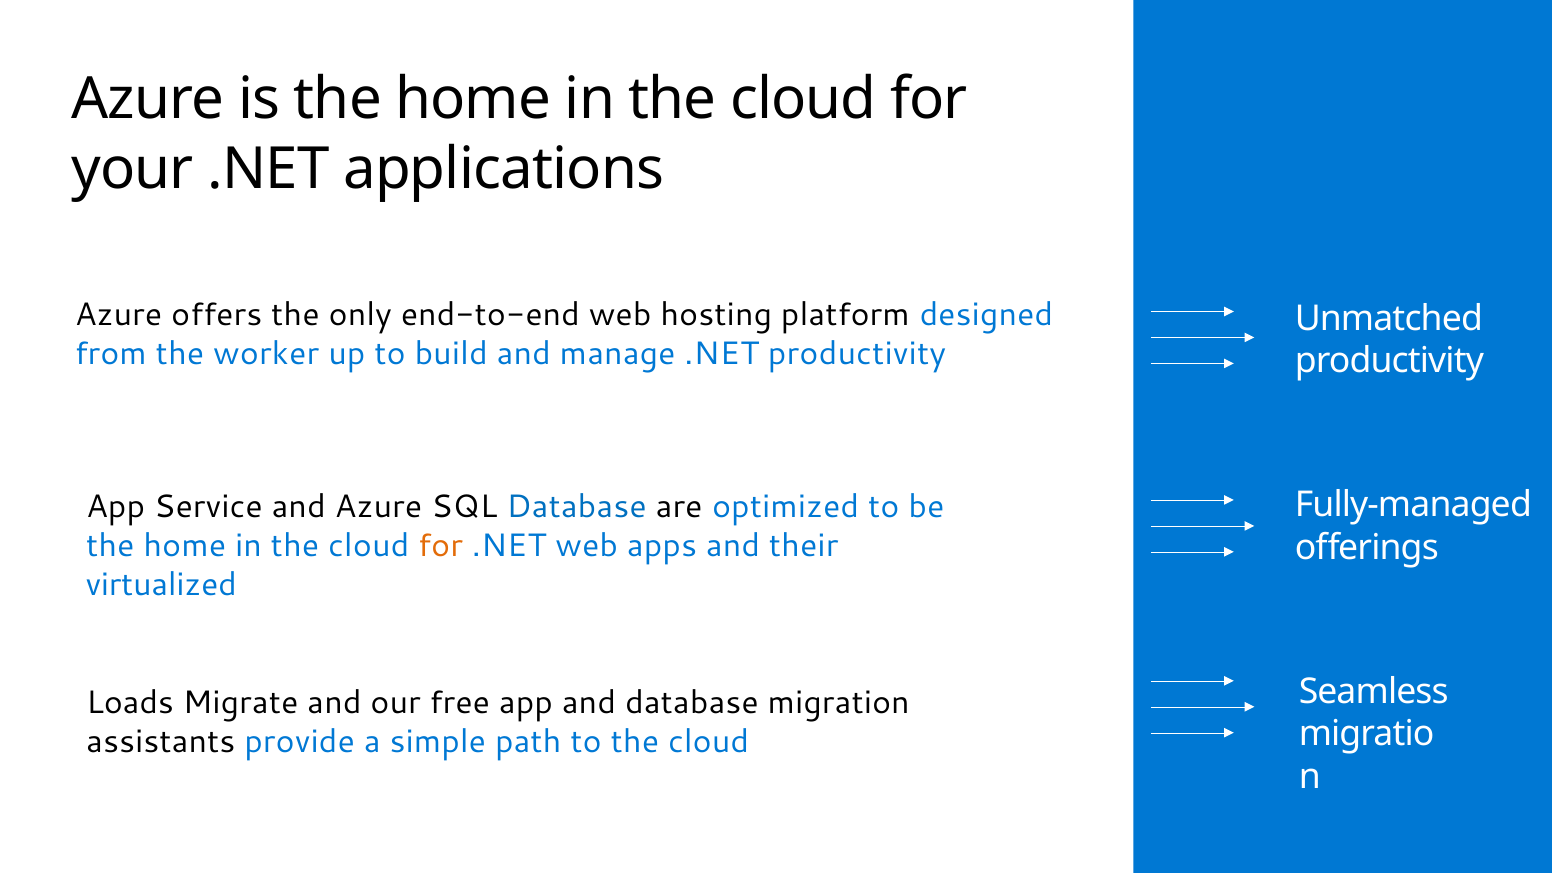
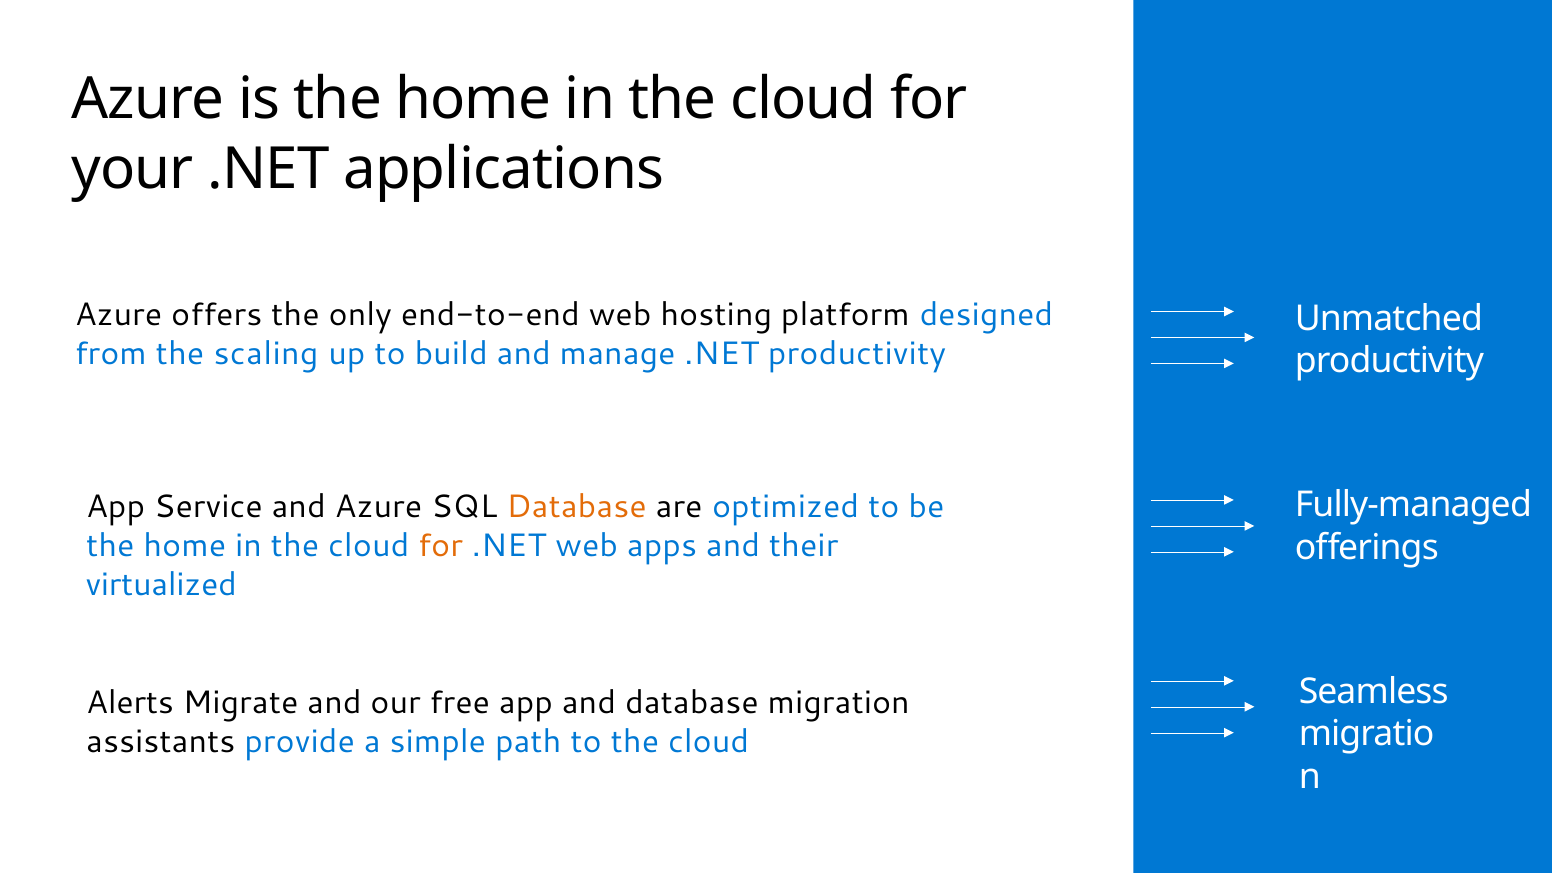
worker: worker -> scaling (266, 354)
Database colour: blue -> orange (577, 507)
Loads: Loads -> Alerts (130, 703)
